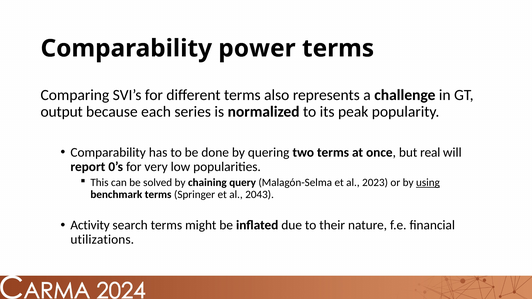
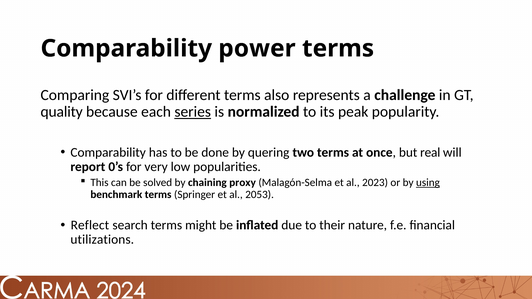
output: output -> quality (62, 112)
series underline: none -> present (193, 112)
query: query -> proxy (243, 183)
2043: 2043 -> 2053 (260, 195)
Activity: Activity -> Reflect (90, 225)
